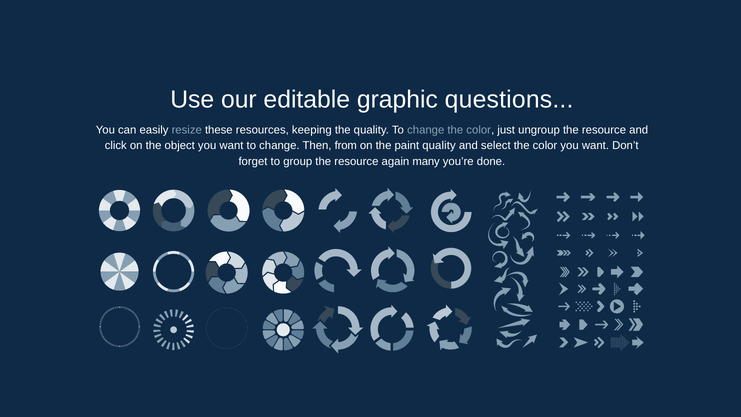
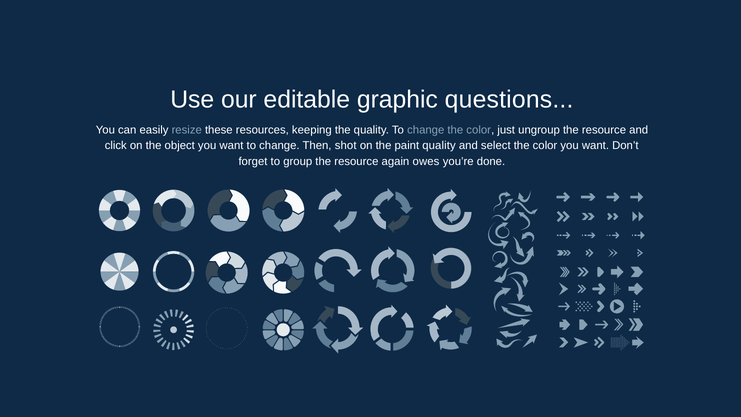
from: from -> shot (346, 146)
many: many -> owes (426, 161)
